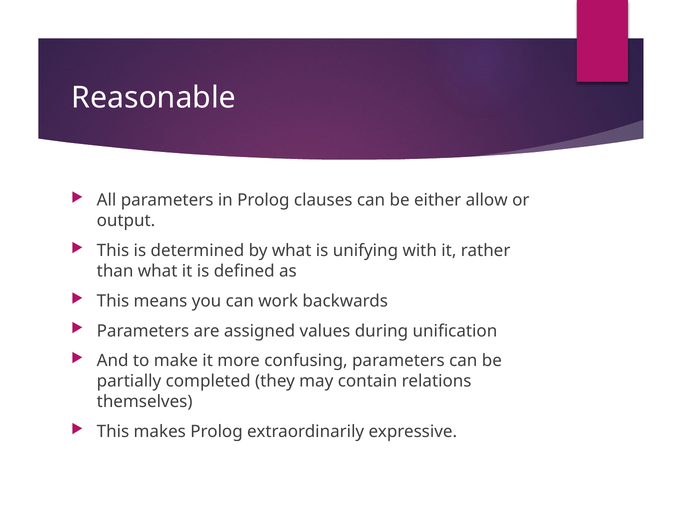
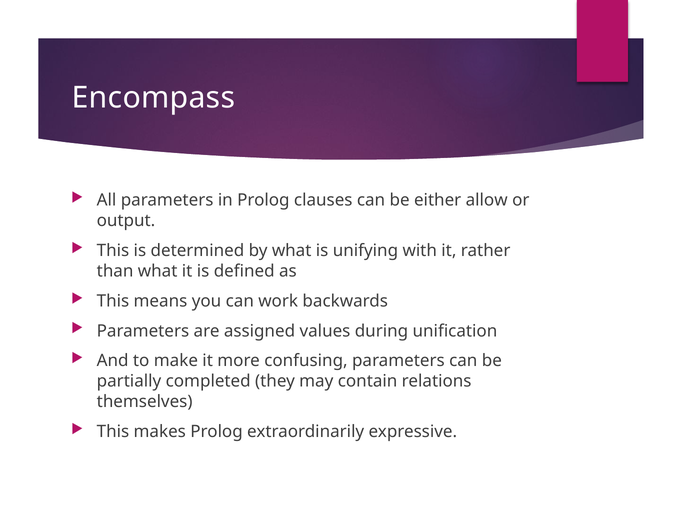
Reasonable: Reasonable -> Encompass (153, 98)
